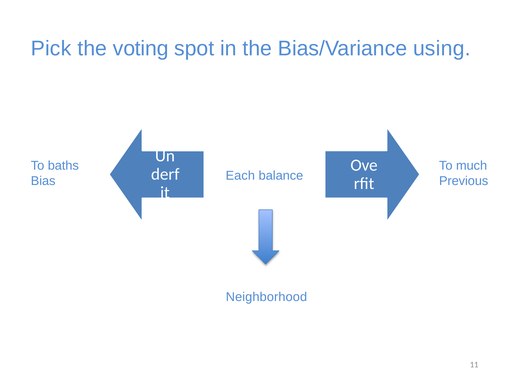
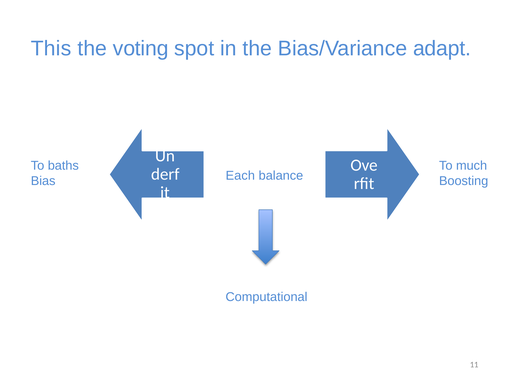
Pick: Pick -> This (51, 49)
using: using -> adapt (442, 49)
Previous: Previous -> Boosting (464, 181)
Neighborhood: Neighborhood -> Computational (267, 297)
